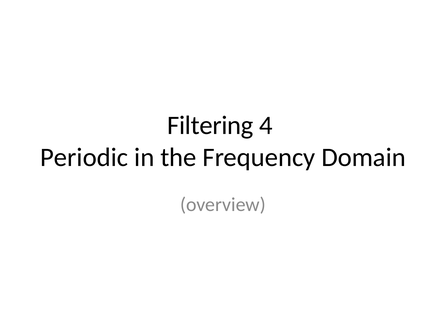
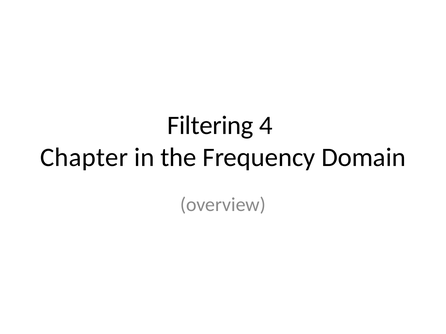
Periodic: Periodic -> Chapter (84, 158)
